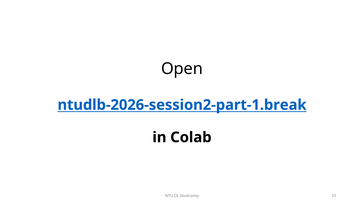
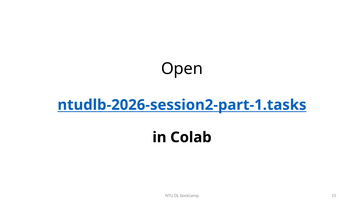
ntudlb-2026-session2-part-1.break: ntudlb-2026-session2-part-1.break -> ntudlb-2026-session2-part-1.tasks (182, 105)
